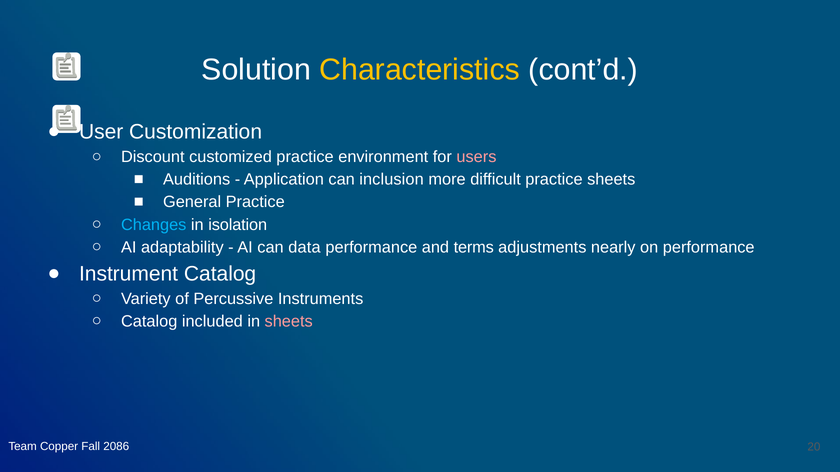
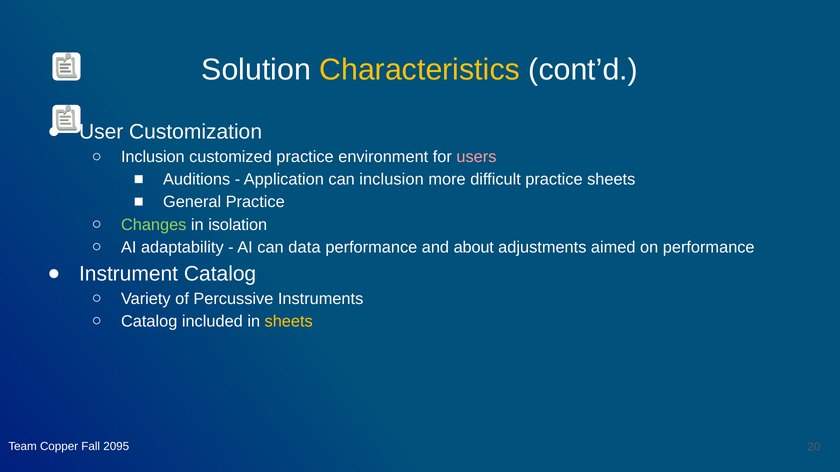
Discount: Discount -> Inclusion (153, 157)
Changes colour: light blue -> light green (154, 225)
terms: terms -> about (474, 248)
nearly: nearly -> aimed (613, 248)
sheets colour: pink -> yellow (289, 322)
2086: 2086 -> 2095 (116, 447)
